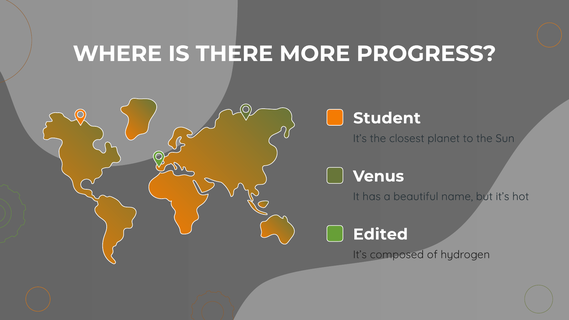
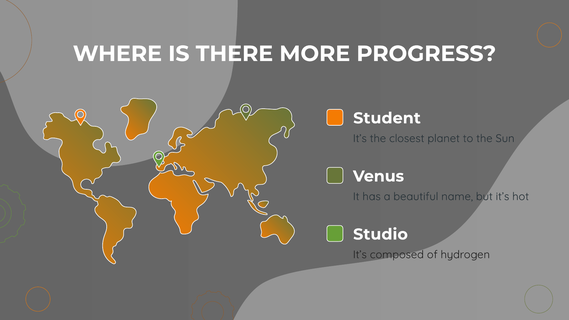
Edited: Edited -> Studio (380, 234)
